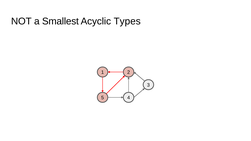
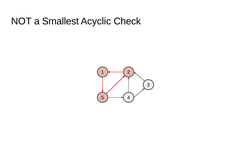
Types: Types -> Check (127, 21)
